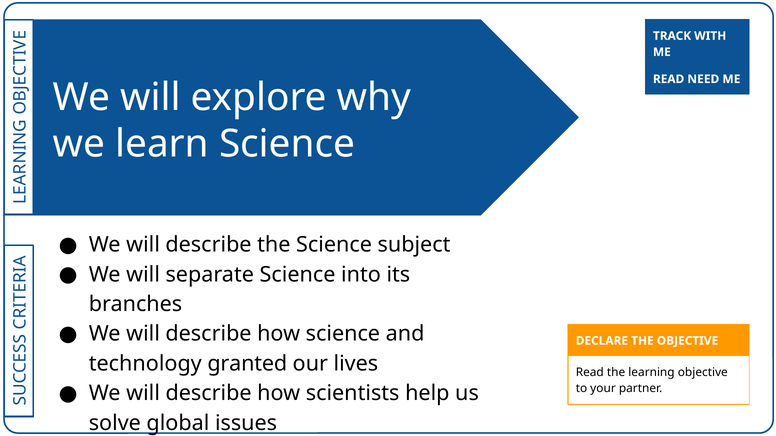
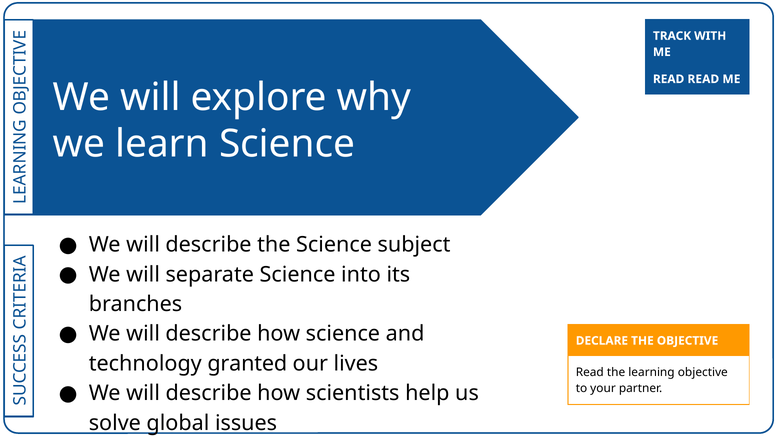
READ NEED: NEED -> READ (703, 79)
